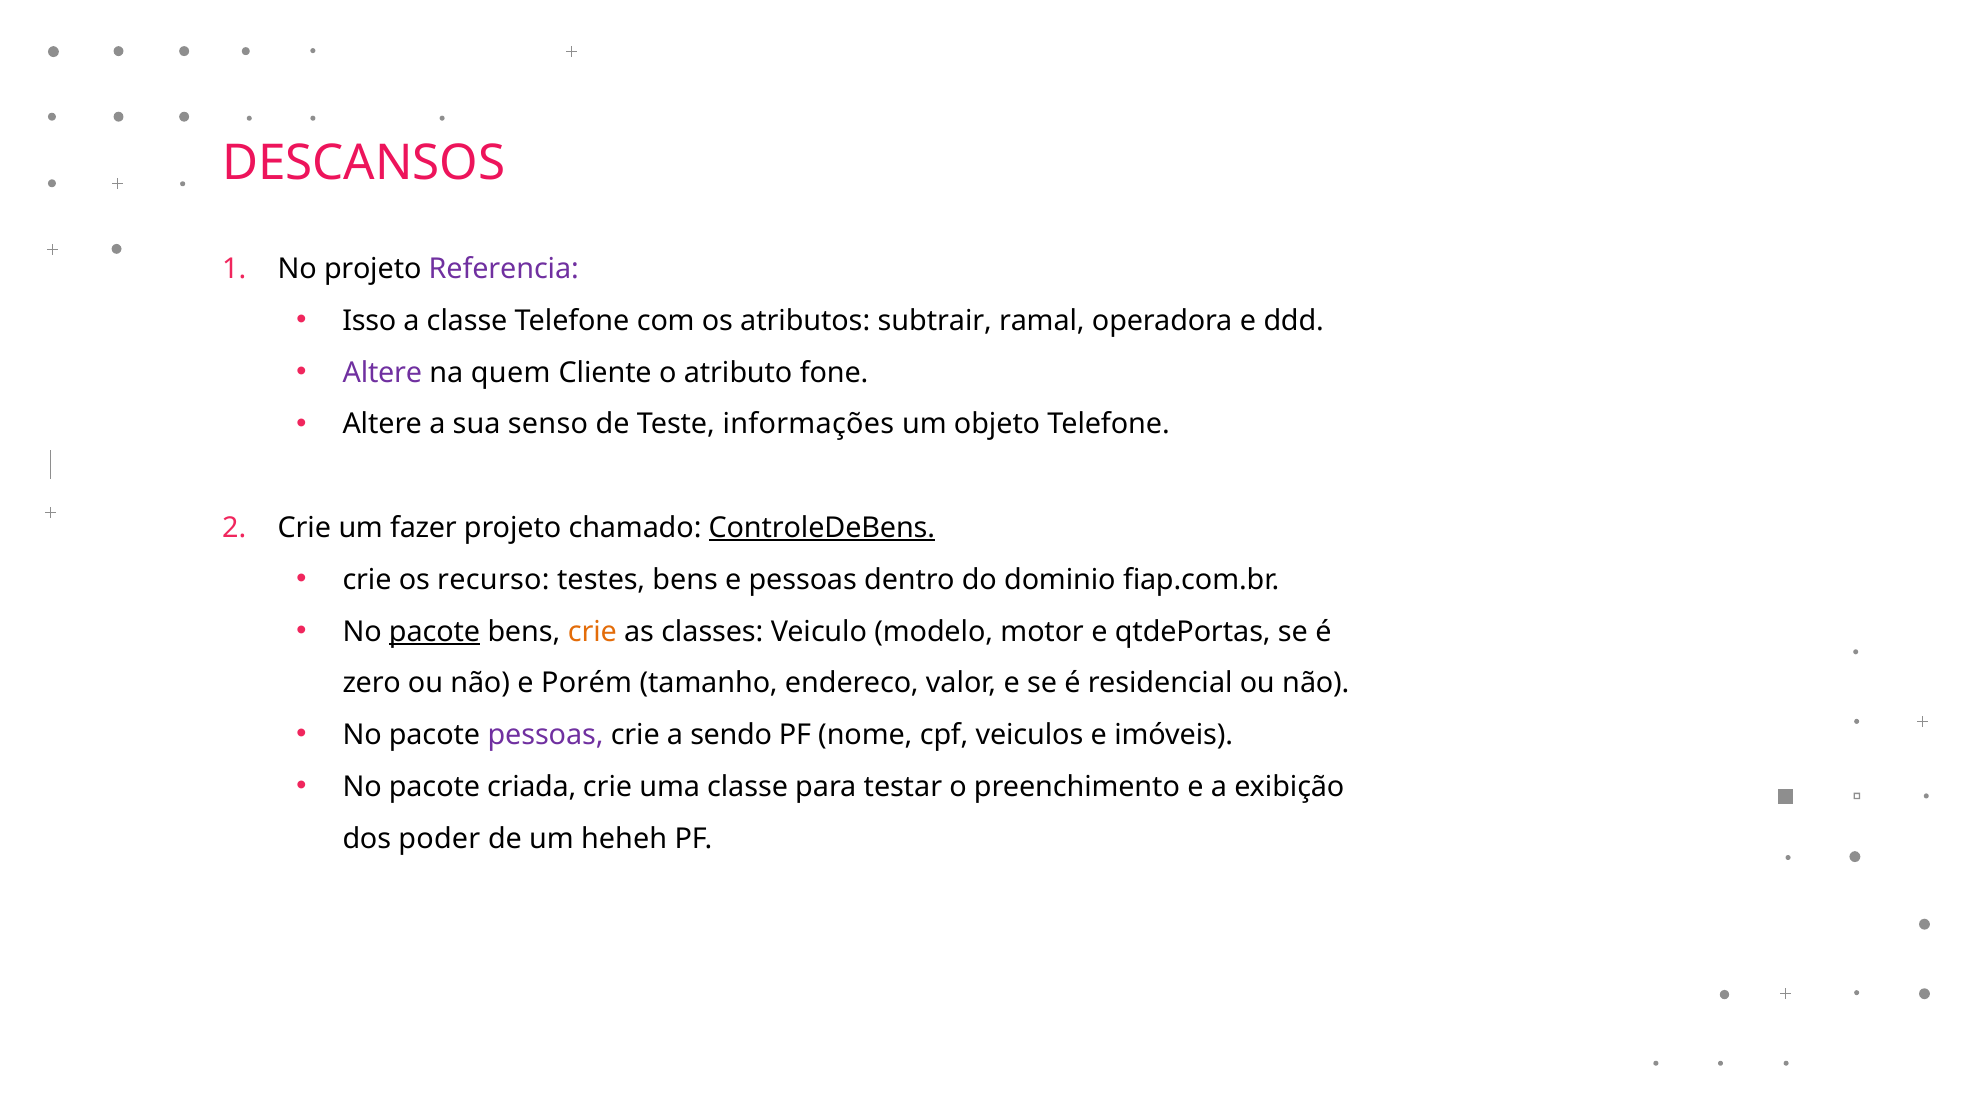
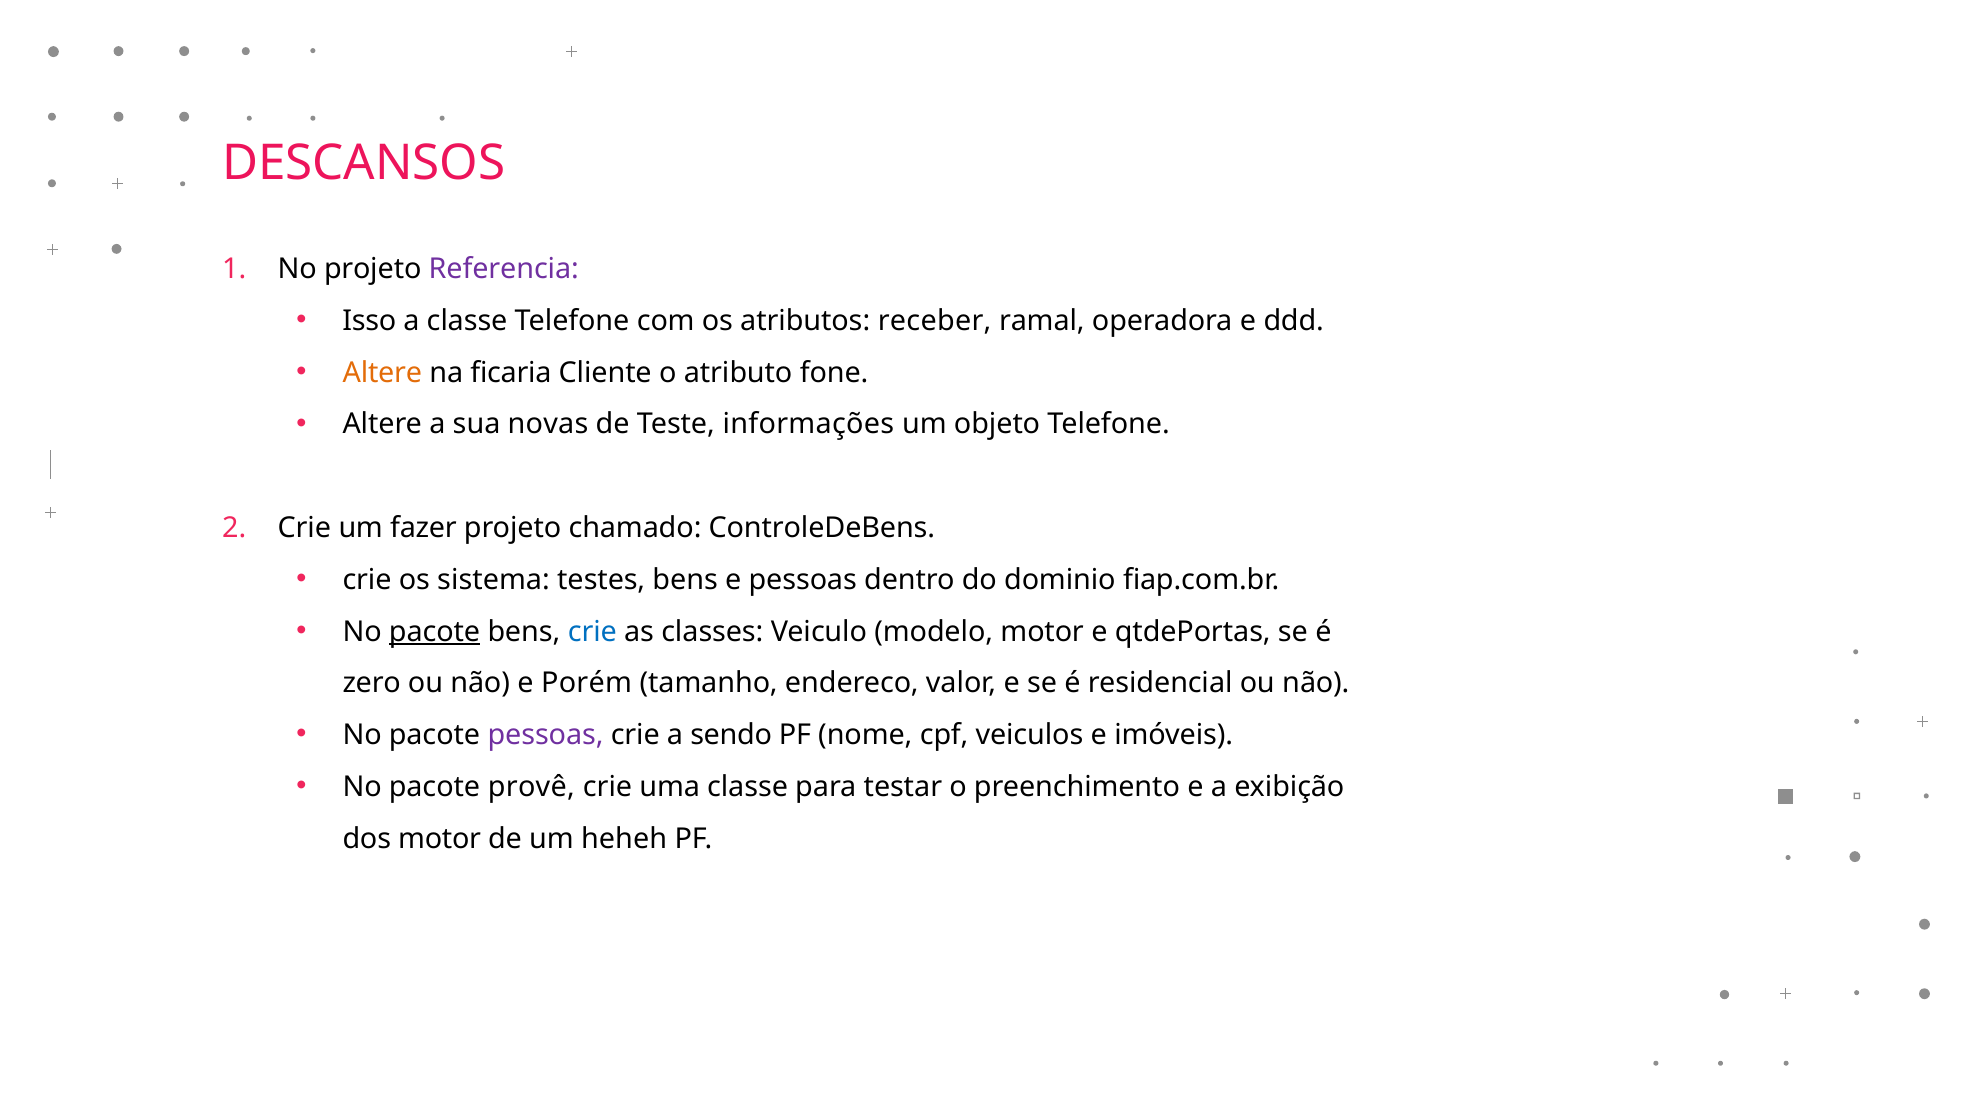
subtrair: subtrair -> receber (935, 321)
Altere colour: purple -> orange (382, 373)
quem: quem -> ficaria (511, 373)
senso: senso -> novas (548, 424)
ControleDeBens underline: present -> none (822, 528)
recurso: recurso -> sistema (494, 580)
crie colour: orange -> blue (592, 632)
criada: criada -> provê (531, 787)
dos poder: poder -> motor (440, 839)
